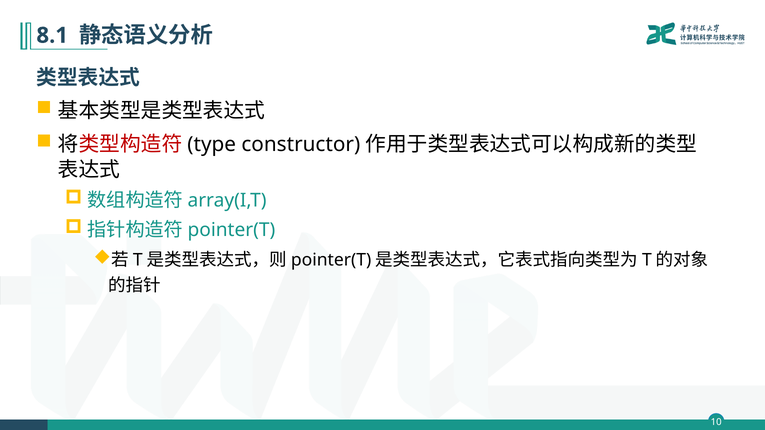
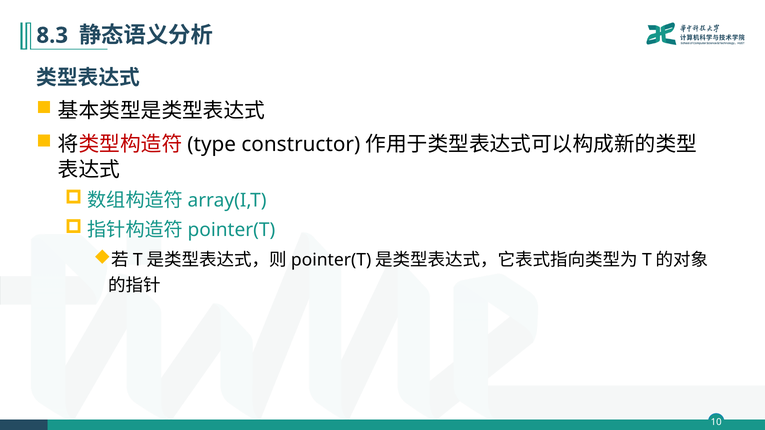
8.1: 8.1 -> 8.3 (52, 35)
